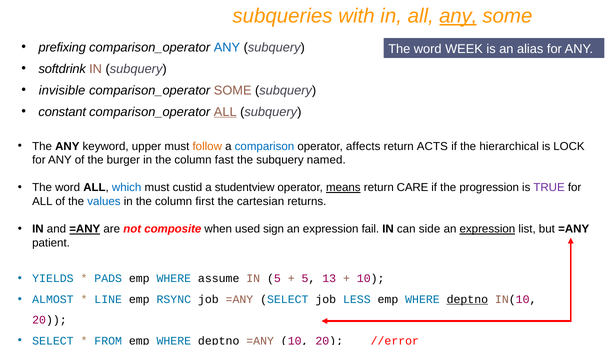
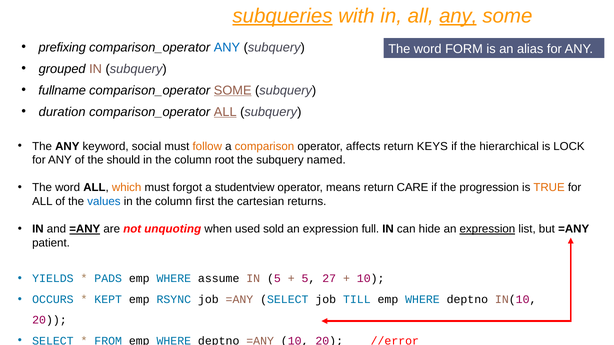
subqueries underline: none -> present (283, 16)
WEEK: WEEK -> FORM (464, 49)
softdrink: softdrink -> grouped (62, 69)
invisible: invisible -> fullname (62, 90)
SOME underline: none -> present (233, 90)
constant: constant -> duration (62, 112)
upper: upper -> social (147, 146)
comparison colour: blue -> orange (264, 146)
ACTS: ACTS -> KEYS (432, 146)
burger: burger -> should (123, 160)
fast: fast -> root (224, 160)
which colour: blue -> orange (127, 188)
custid: custid -> forgot (187, 188)
means underline: present -> none (343, 188)
TRUE colour: purple -> orange (549, 188)
composite: composite -> unquoting (173, 229)
sign: sign -> sold (274, 229)
fail: fail -> full (370, 229)
side: side -> hide (430, 229)
13: 13 -> 27 (329, 279)
ALMOST: ALMOST -> OCCURS (53, 300)
LINE: LINE -> KEPT (108, 300)
LESS: LESS -> TILL (357, 300)
deptno underline: present -> none (467, 300)
